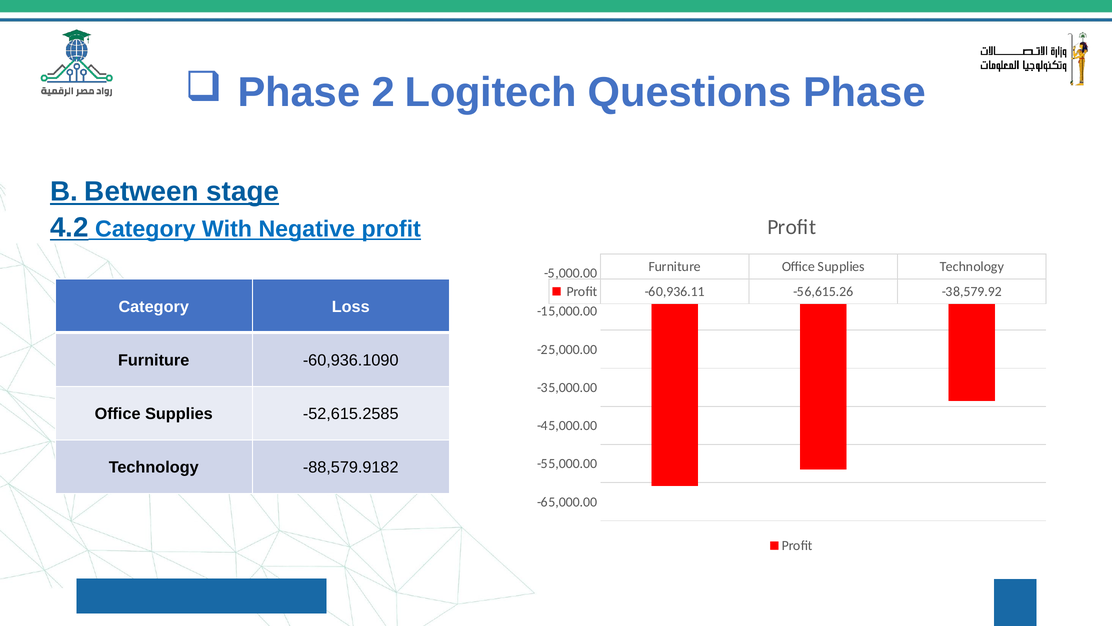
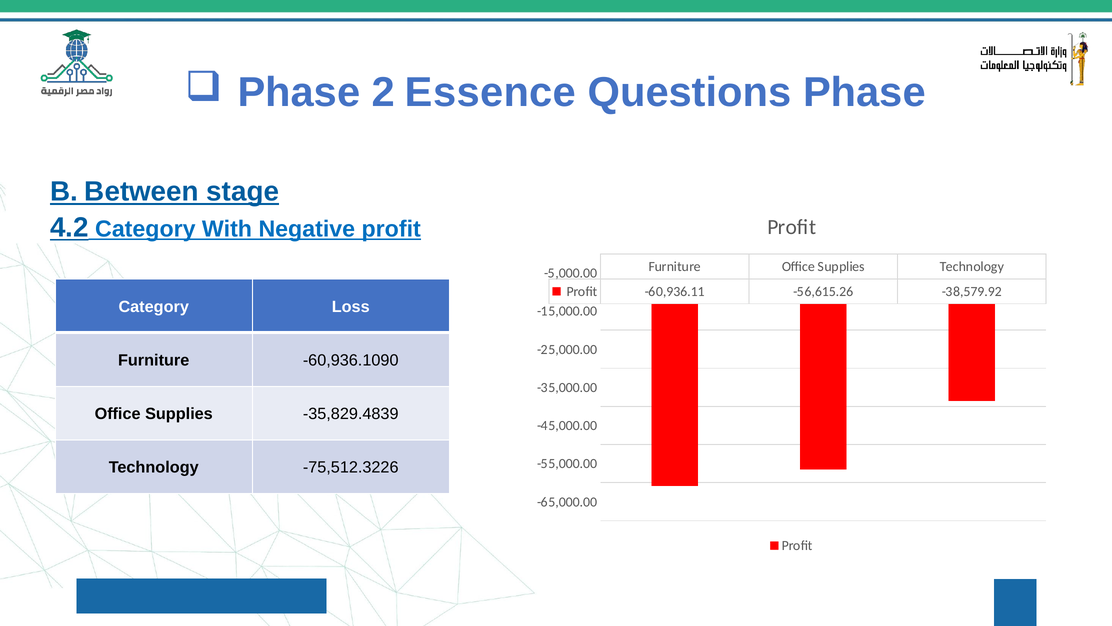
Logitech: Logitech -> Essence (490, 93)
-52,615.2585: -52,615.2585 -> -35,829.4839 (351, 414)
-88,579.9182: -88,579.9182 -> -75,512.3226 (351, 467)
